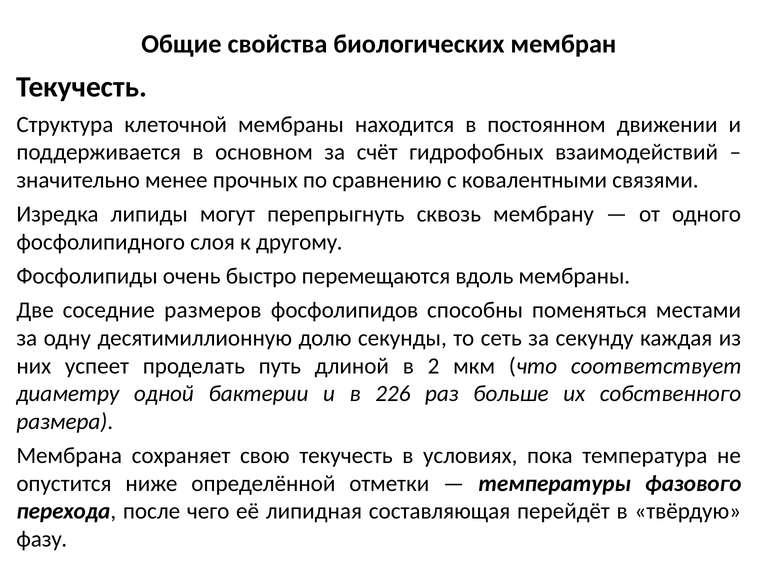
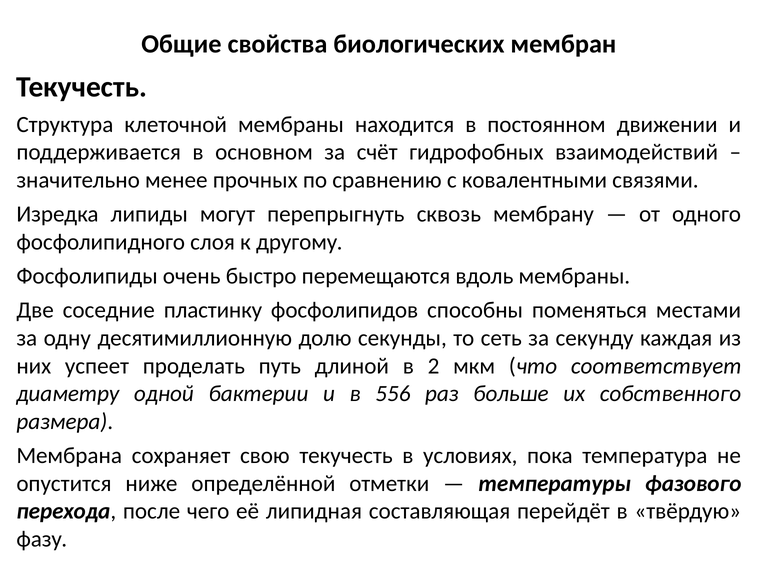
размеров: размеров -> пластинку (213, 310)
226: 226 -> 556 (393, 393)
